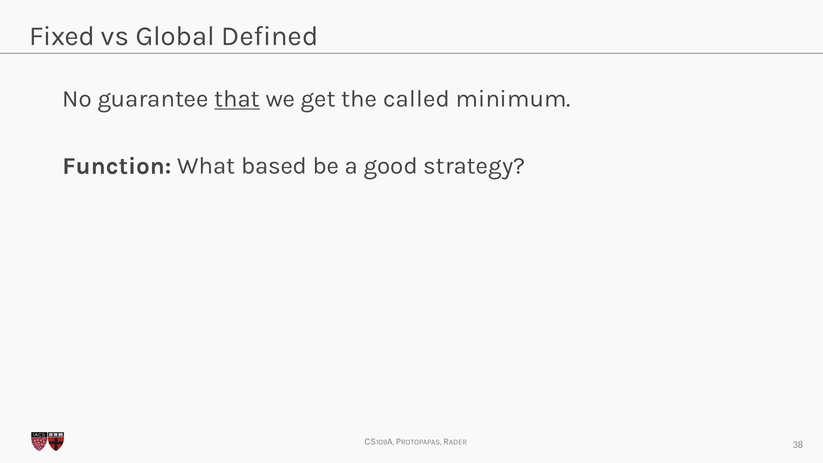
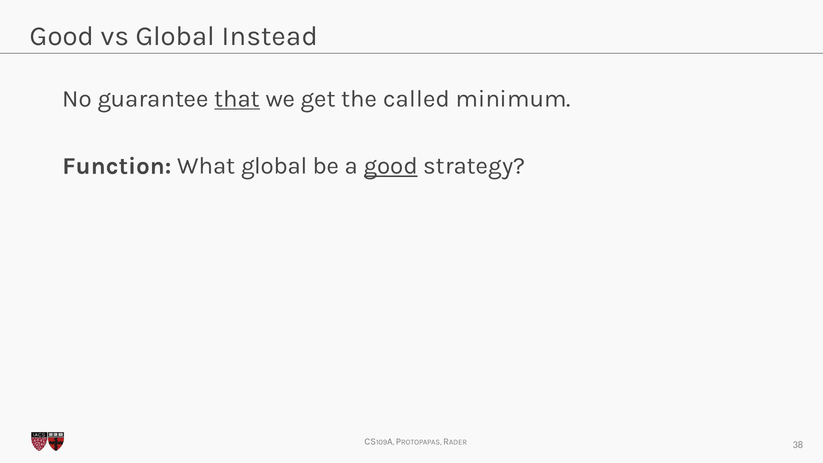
Fixed: Fixed -> Good (62, 36)
Defined: Defined -> Instead (270, 36)
What based: based -> global (274, 166)
good underline: none -> present (391, 166)
